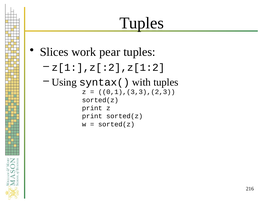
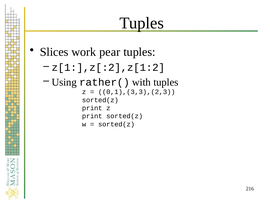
syntax(: syntax( -> rather( (104, 82)
